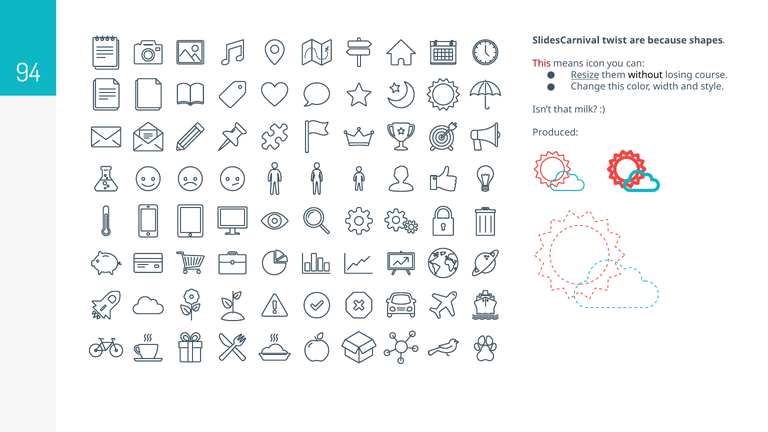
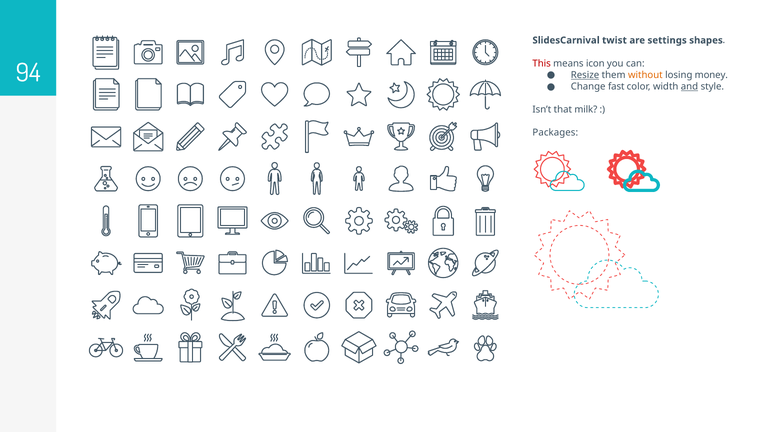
because: because -> settings (667, 40)
without colour: black -> orange (645, 75)
course: course -> money (711, 75)
Change this: this -> fast (616, 87)
and underline: none -> present (689, 87)
Produced: Produced -> Packages (555, 133)
